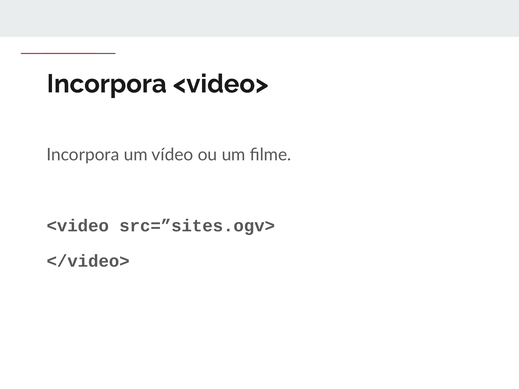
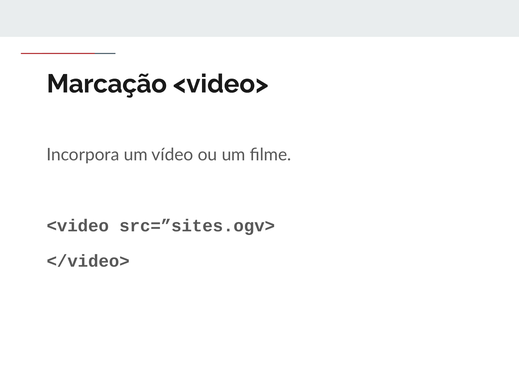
Incorpora: Incorpora -> Marcação (107, 84)
